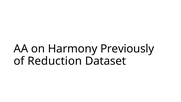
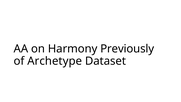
Reduction: Reduction -> Archetype (55, 61)
